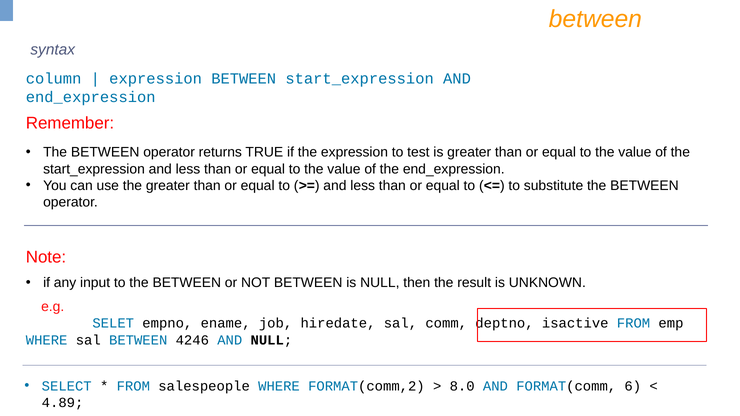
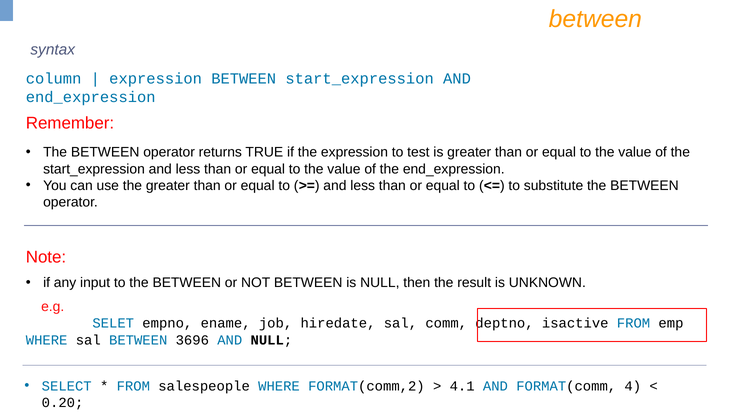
4246: 4246 -> 3696 (192, 340)
8.0: 8.0 -> 4.1 (462, 386)
6: 6 -> 4 (633, 386)
4.89: 4.89 -> 0.20 (63, 403)
